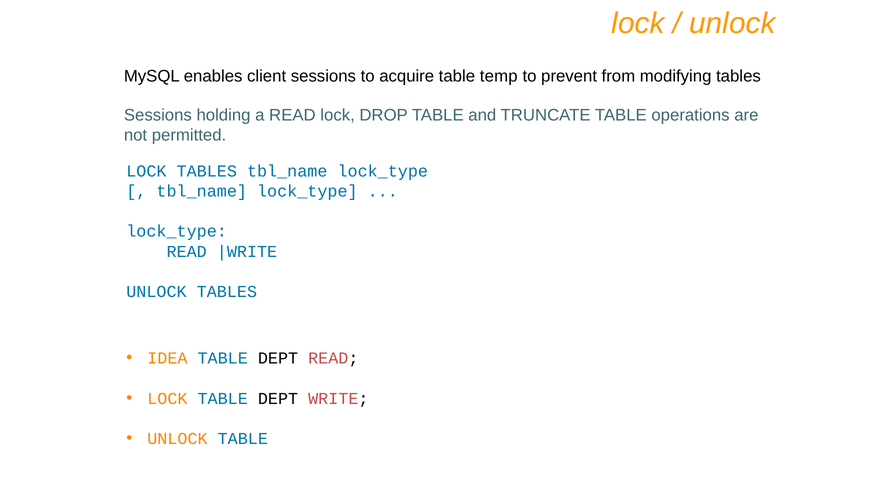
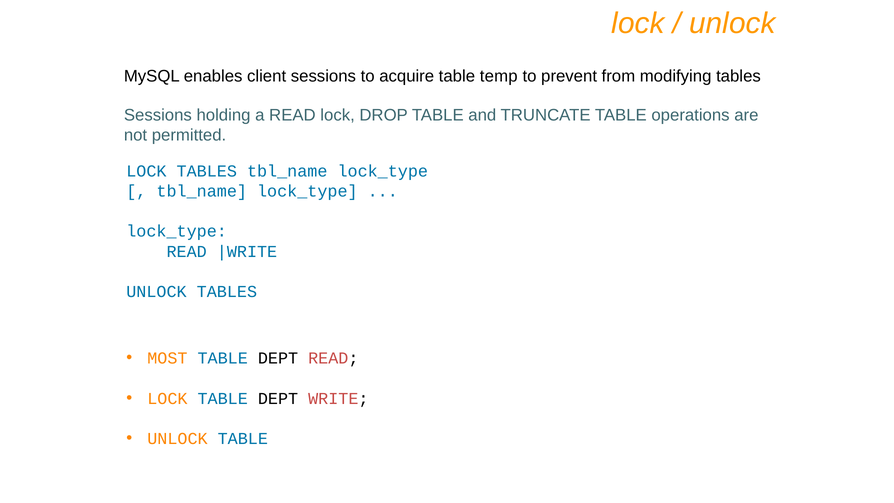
IDEA: IDEA -> MOST (167, 358)
